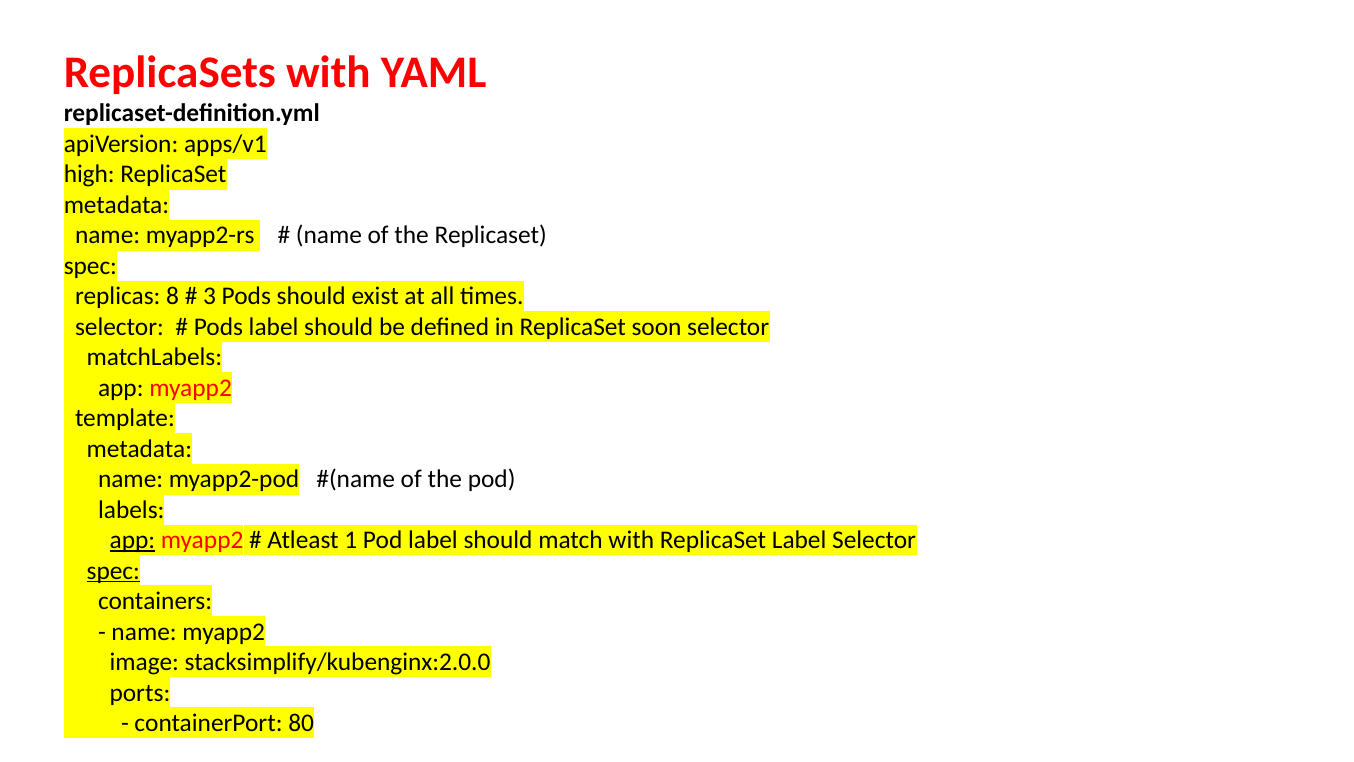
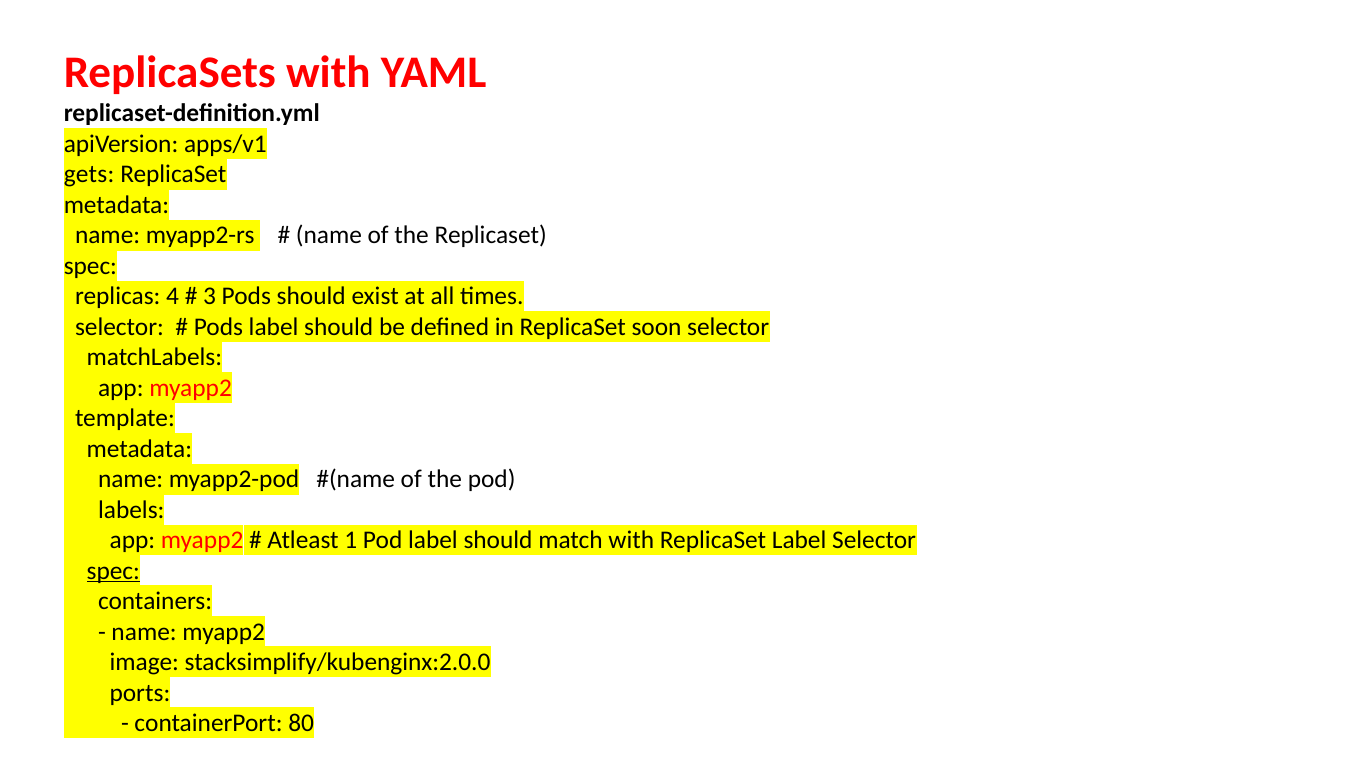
high: high -> gets (89, 174)
8: 8 -> 4 (173, 296)
app underline: present -> none (132, 540)
